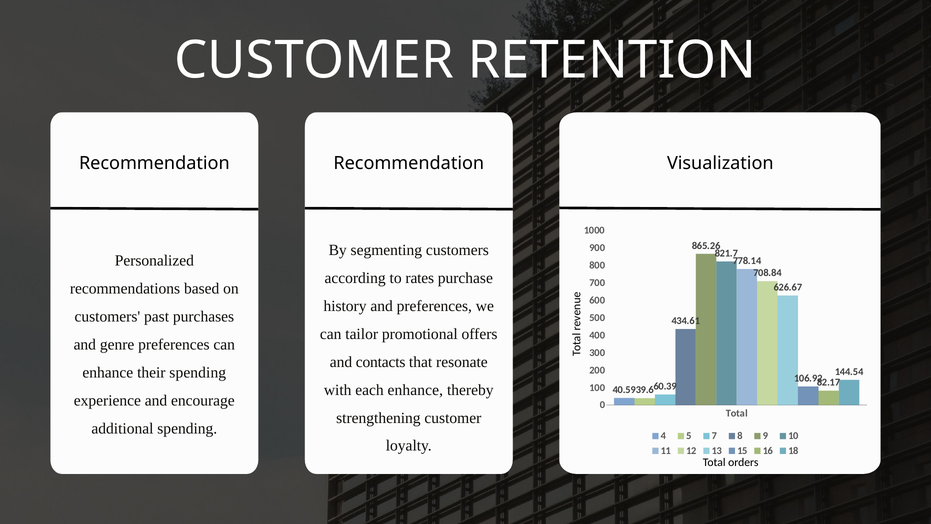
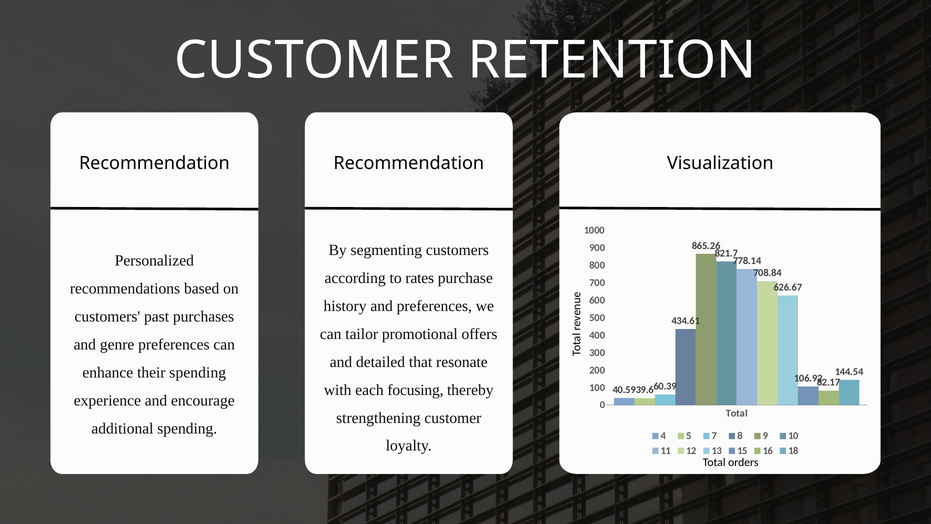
contacts: contacts -> detailed (381, 362)
each enhance: enhance -> focusing (415, 390)
